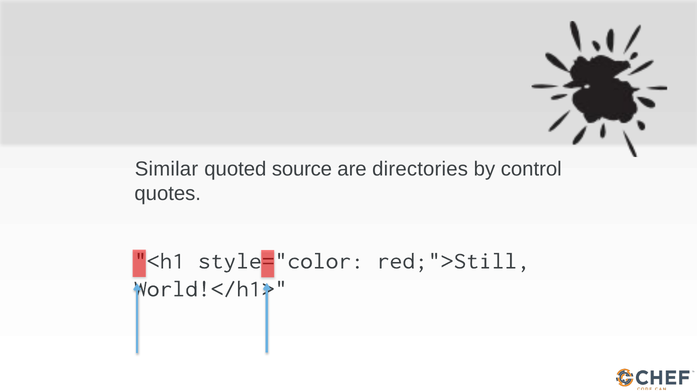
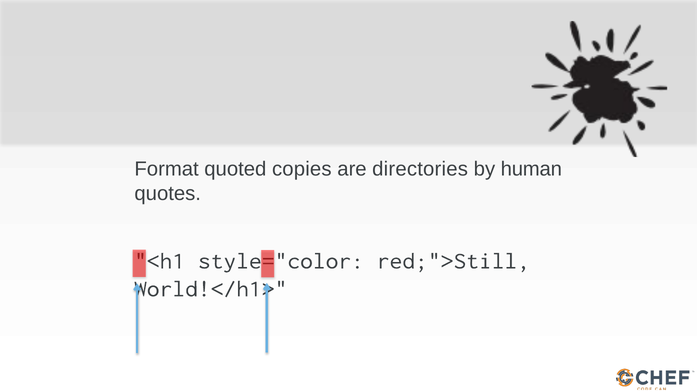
Similar: Similar -> Format (167, 169)
source: source -> copies (302, 169)
control: control -> human (531, 169)
